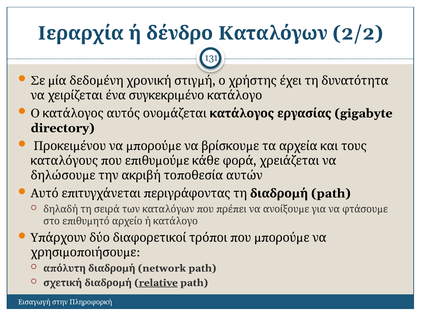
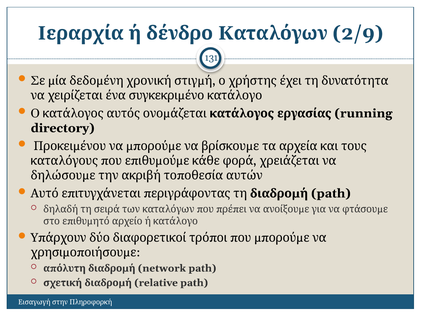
2/2: 2/2 -> 2/9 (358, 33)
gigabyte: gigabyte -> running (366, 113)
relative underline: present -> none (158, 283)
